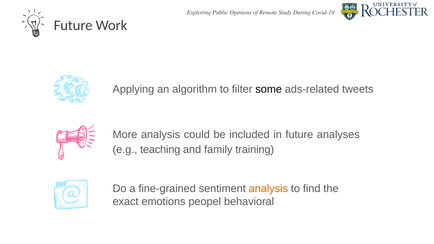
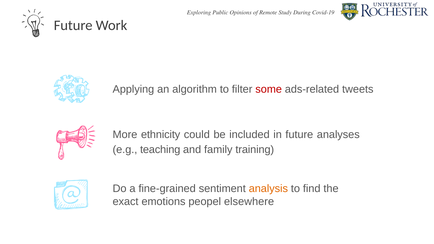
some colour: black -> red (269, 89)
More analysis: analysis -> ethnicity (161, 135)
behavioral: behavioral -> elsewhere (249, 202)
